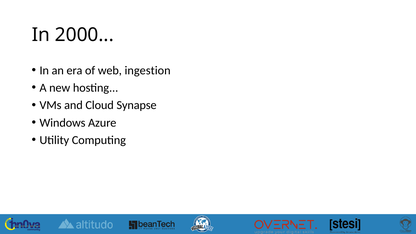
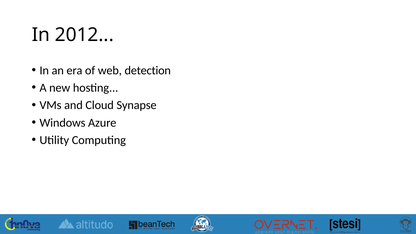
2000: 2000 -> 2012 (84, 35)
ingestion: ingestion -> detection (148, 70)
